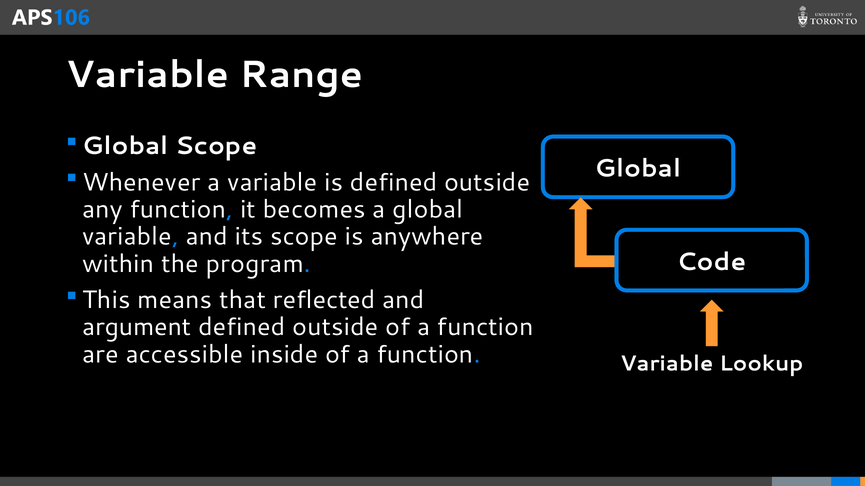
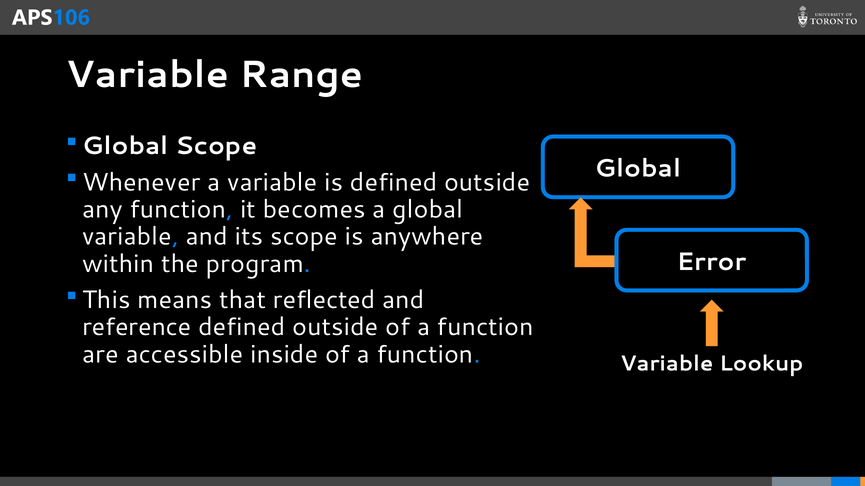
Code: Code -> Error (712, 262)
argument: argument -> reference (137, 327)
